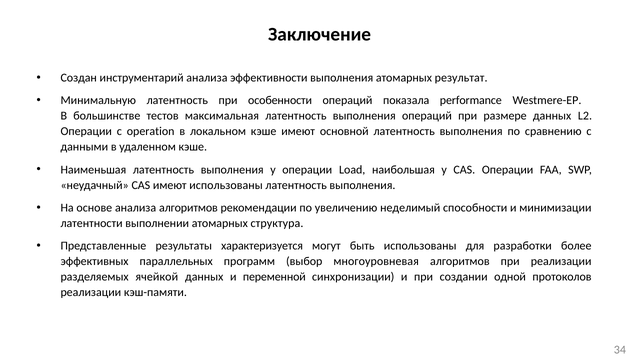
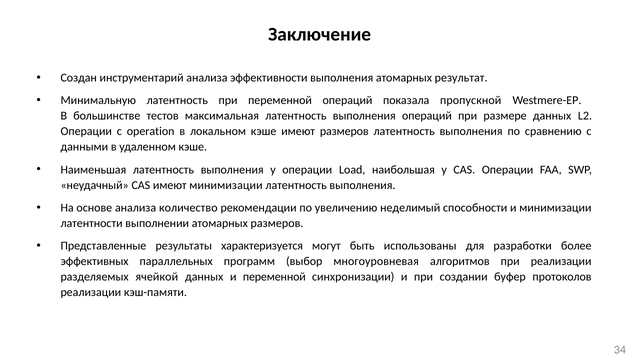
при особенности: особенности -> переменной (280, 100)
performance: performance -> пропускной (471, 100)
имеют основной: основной -> размеров (344, 131)
имеют использованы: использованы -> минимизации (226, 185)
анализа алгоритмов: алгоритмов -> количество (188, 208)
атомарных структура: структура -> размеров (277, 223)
одной: одной -> буфер (510, 277)
